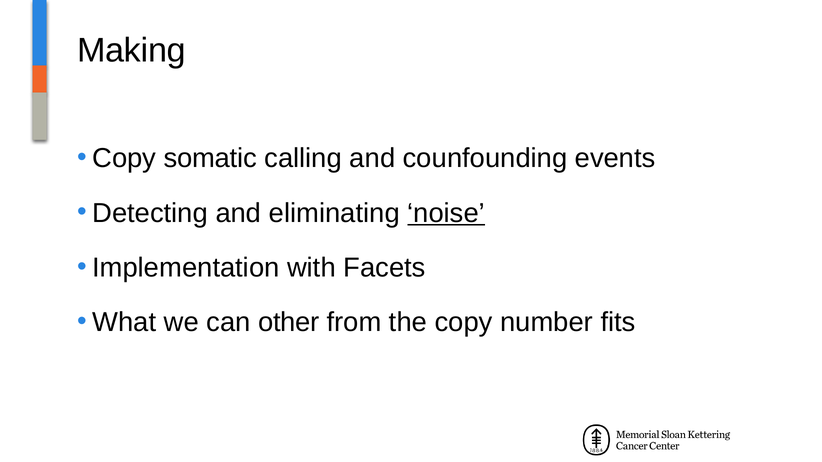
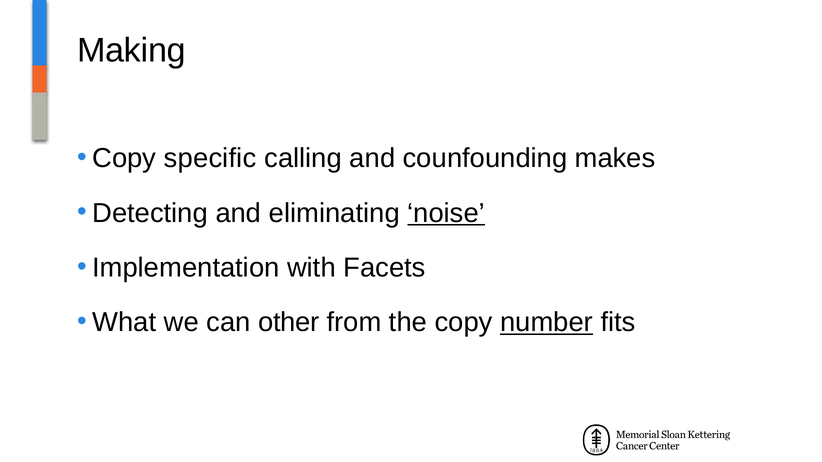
somatic: somatic -> specific (210, 158)
events: events -> makes (615, 158)
number underline: none -> present (547, 323)
